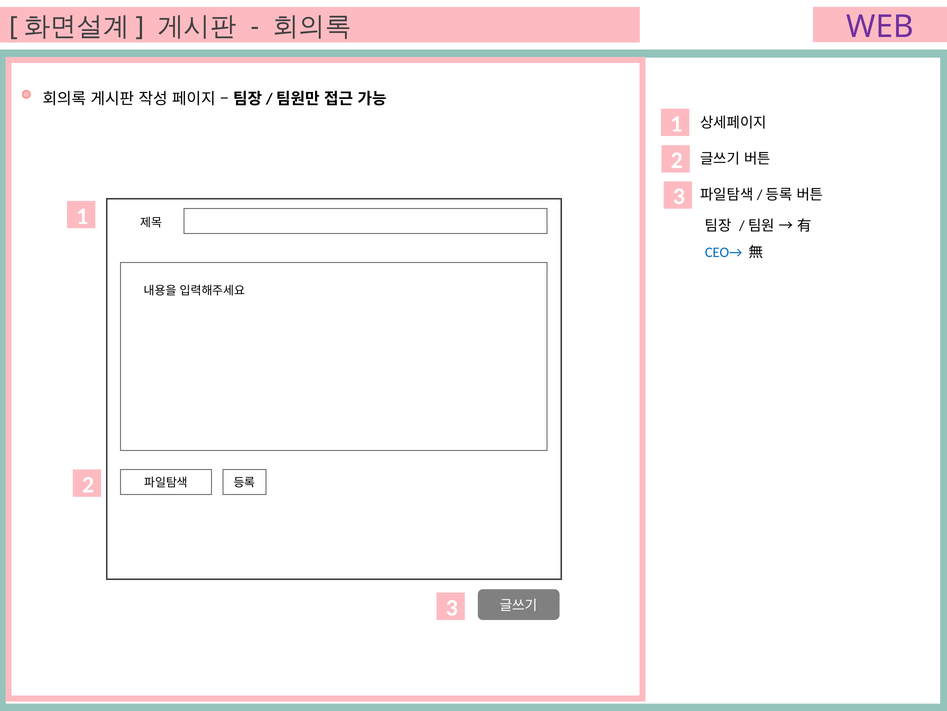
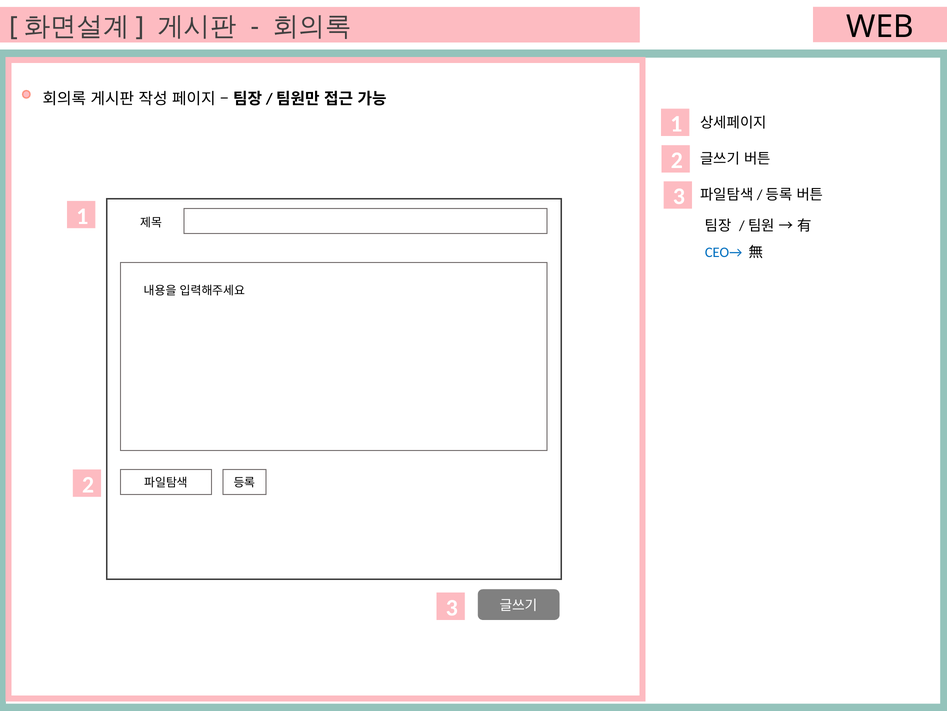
WEB colour: purple -> black (880, 27)
